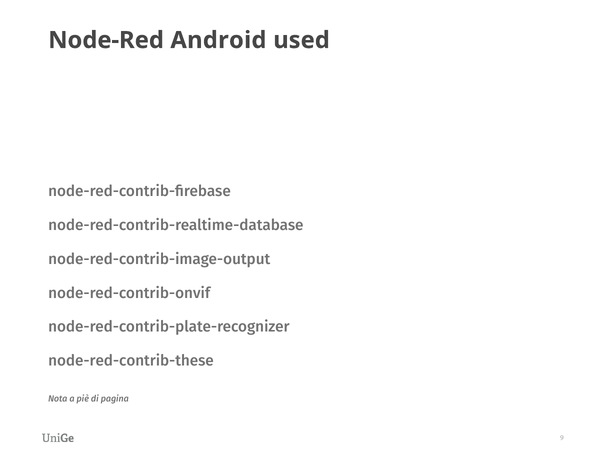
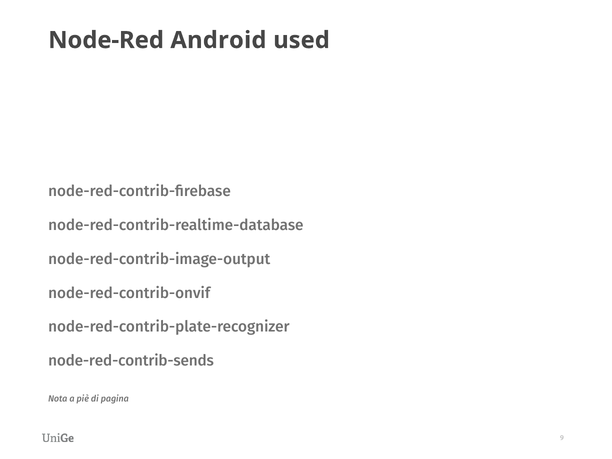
node-red-contrib-these: node-red-contrib-these -> node-red-contrib-sends (131, 361)
